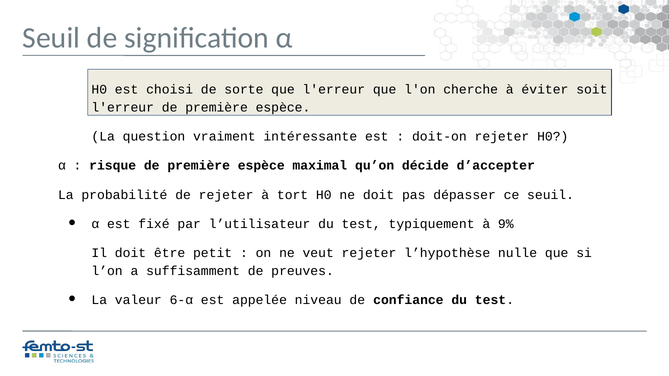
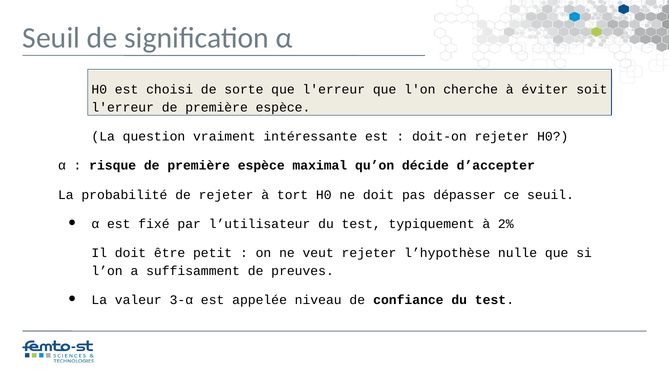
9%: 9% -> 2% (506, 224)
6-α: 6-α -> 3-α (181, 300)
